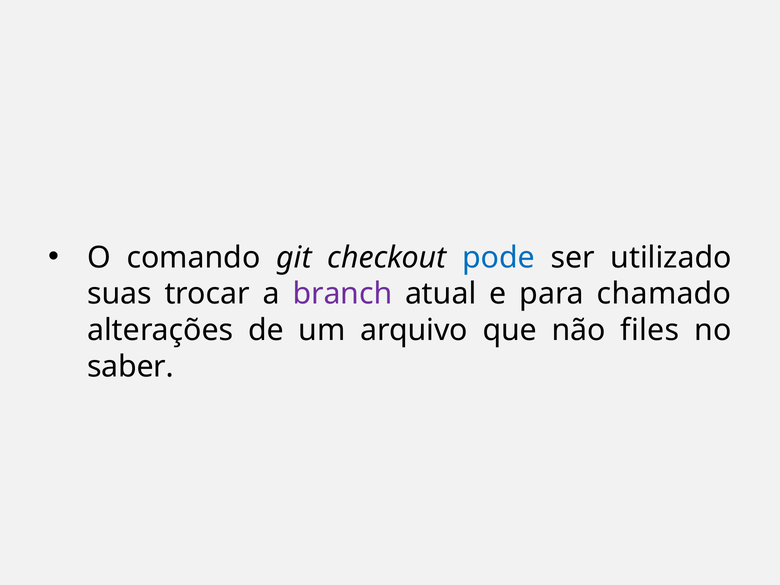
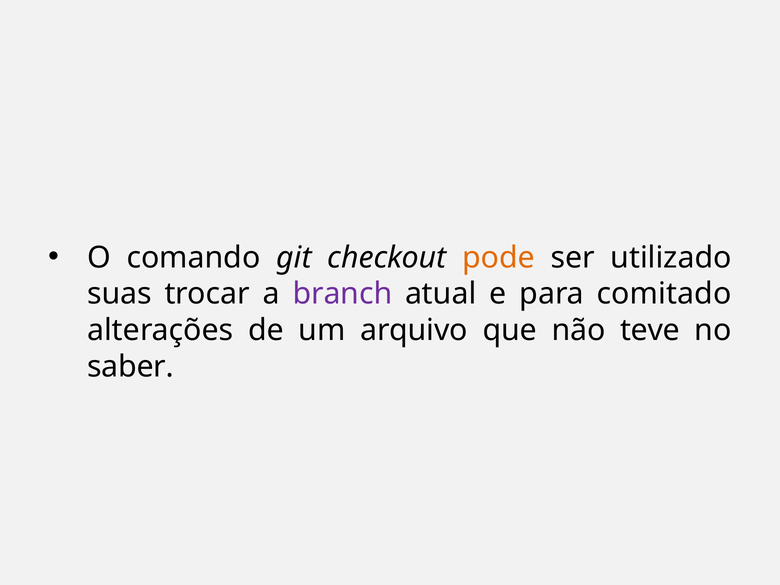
pode colour: blue -> orange (499, 258)
chamado: chamado -> comitado (664, 294)
files: files -> teve (650, 330)
